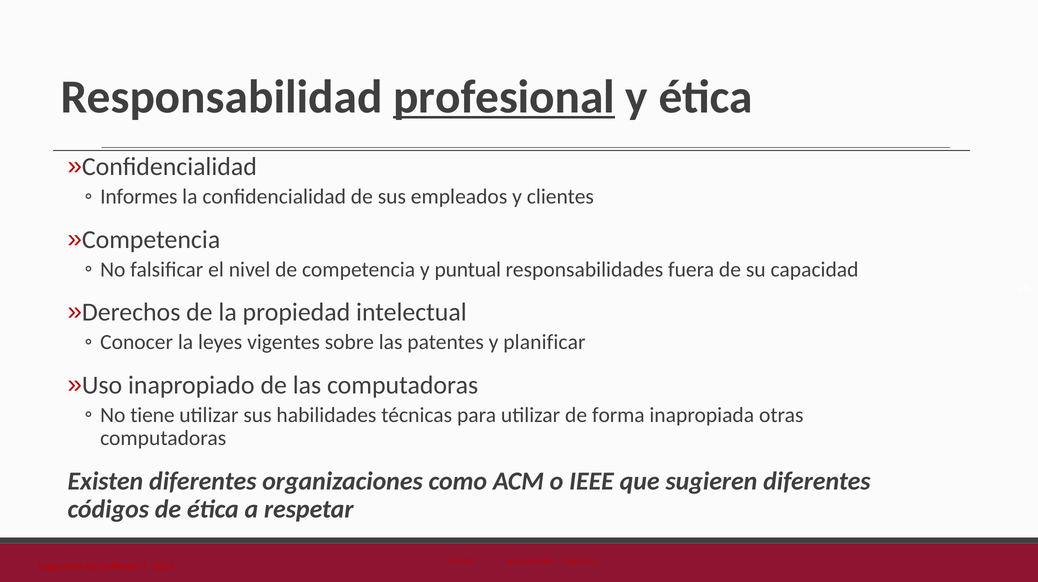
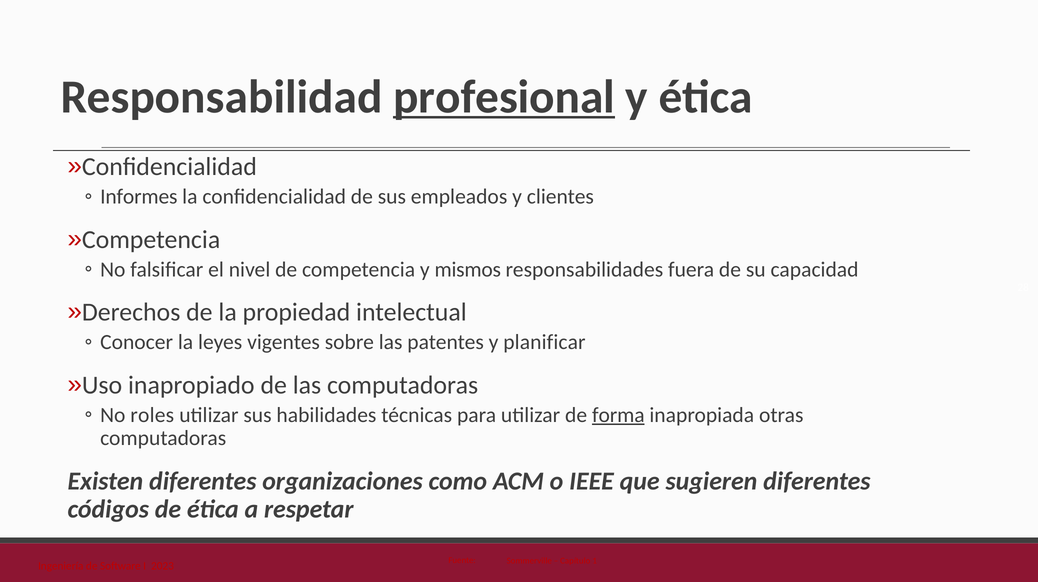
puntual: puntual -> mismos (468, 269)
tiene: tiene -> roles (152, 415)
forma underline: none -> present (618, 415)
